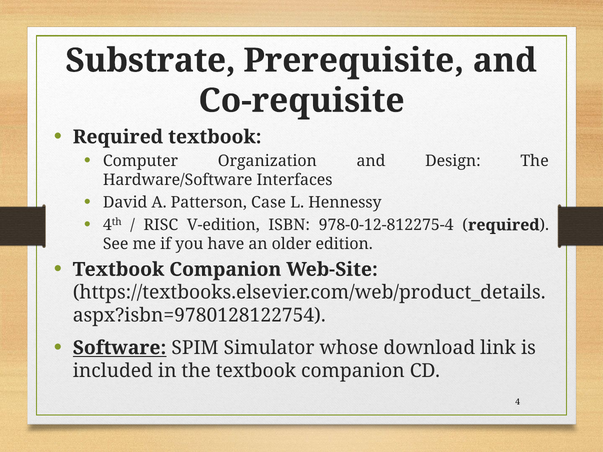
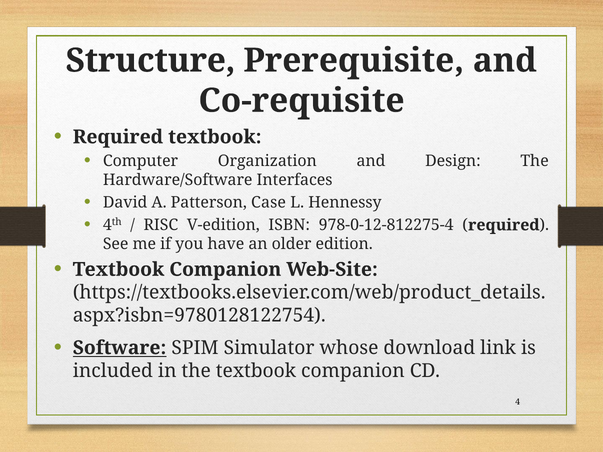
Substrate: Substrate -> Structure (150, 61)
